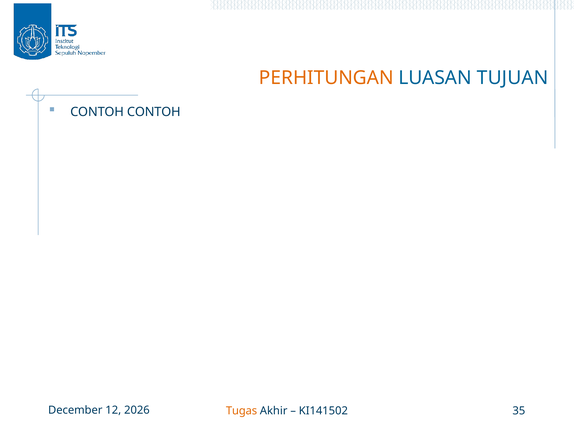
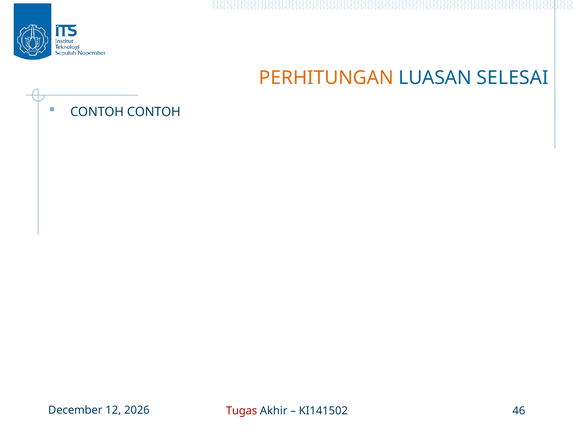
TUJUAN: TUJUAN -> SELESAI (513, 78)
Tugas colour: orange -> red (242, 410)
35: 35 -> 46 (519, 410)
